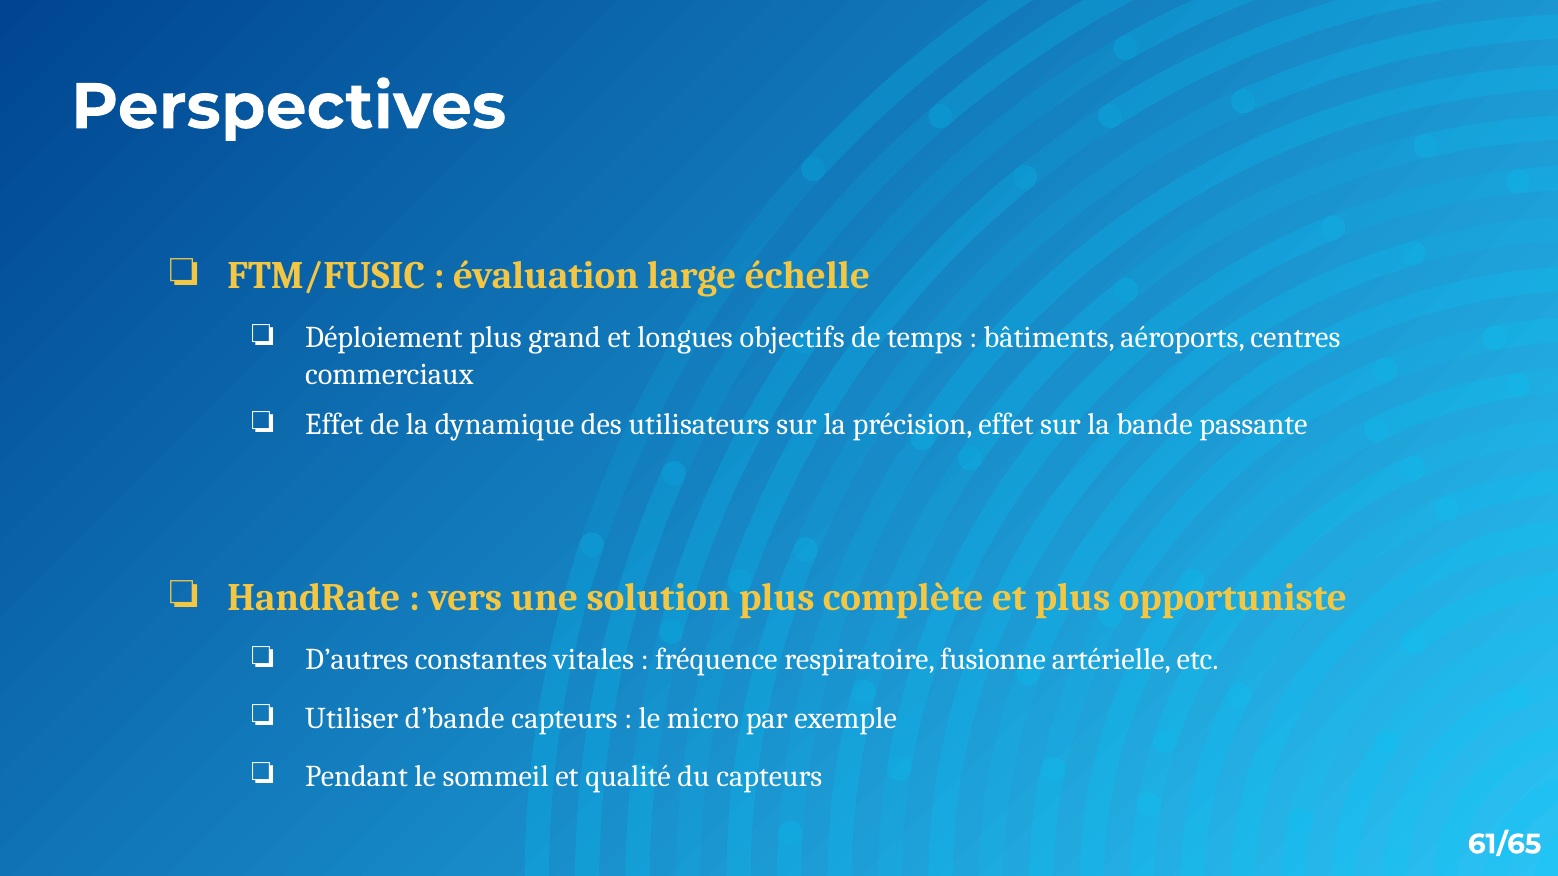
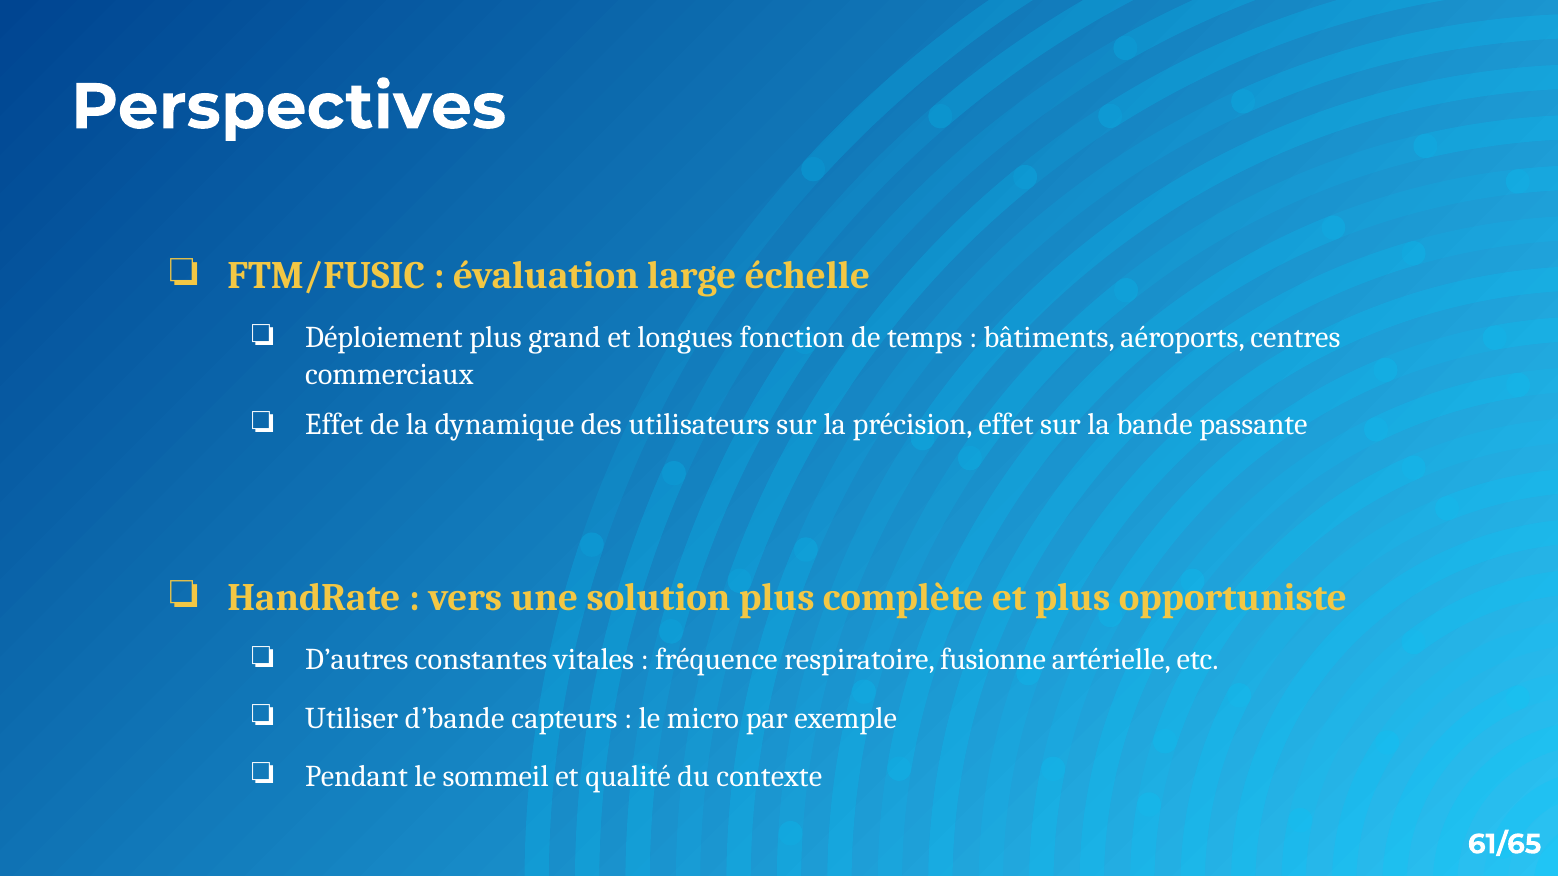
objectifs: objectifs -> fonction (792, 338)
du capteurs: capteurs -> contexte (769, 776)
